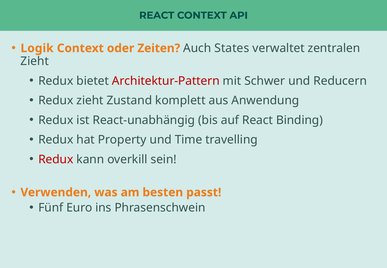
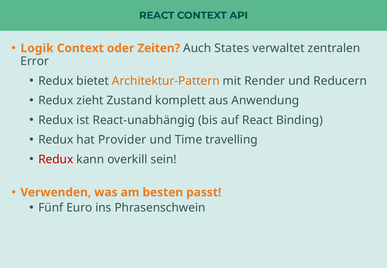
Zieht: Zieht -> Error (35, 61)
Architektur-Pattern colour: red -> orange (166, 81)
Schwer: Schwer -> Render (265, 81)
Property: Property -> Provider (122, 140)
